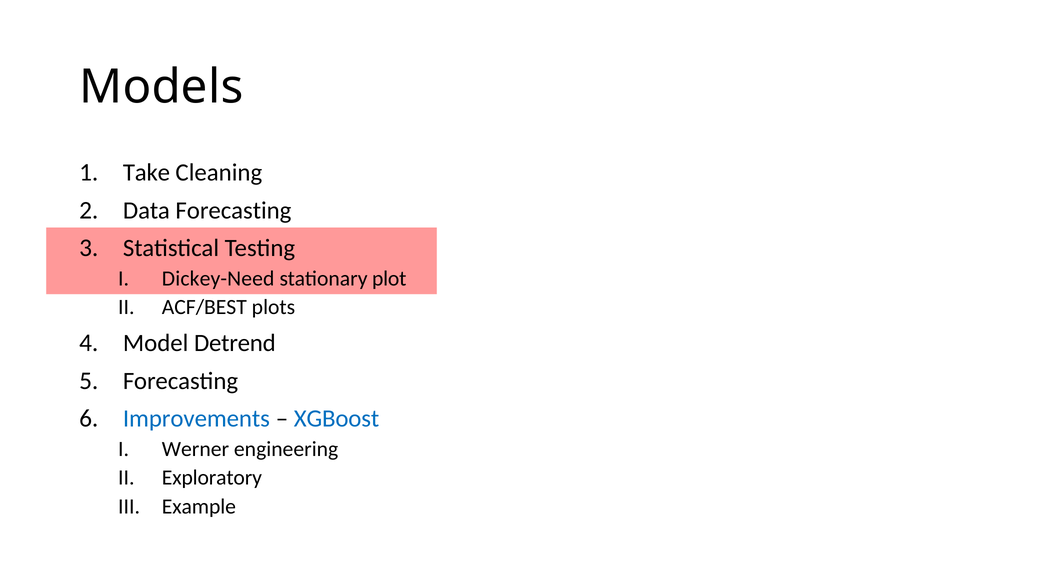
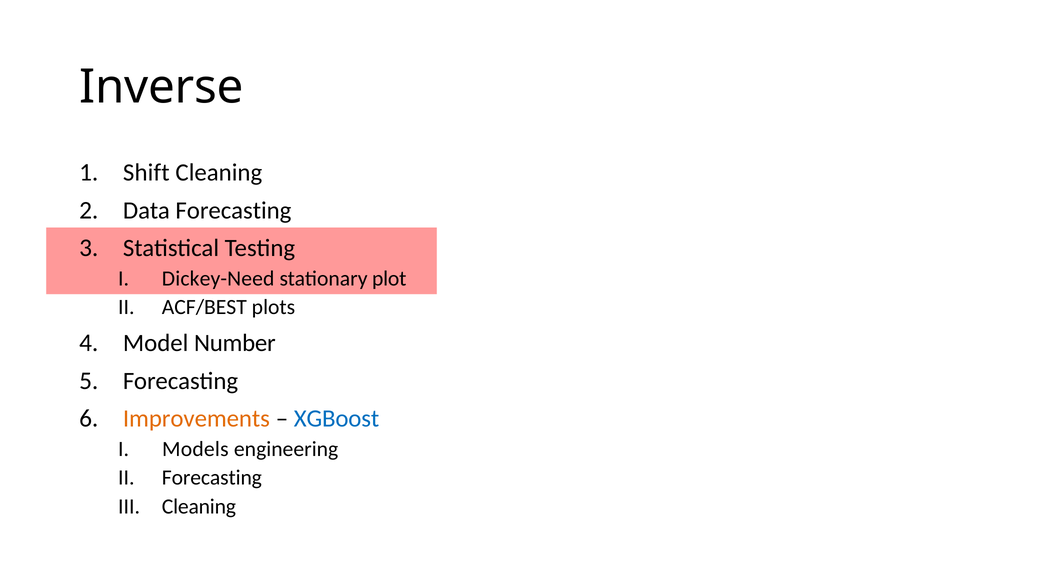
Models: Models -> Inverse (161, 87)
Take: Take -> Shift (146, 173)
Detrend: Detrend -> Number (235, 343)
Improvements colour: blue -> orange (196, 418)
Werner: Werner -> Models (195, 449)
Exploratory: Exploratory -> Forecasting (212, 478)
Example: Example -> Cleaning (199, 506)
